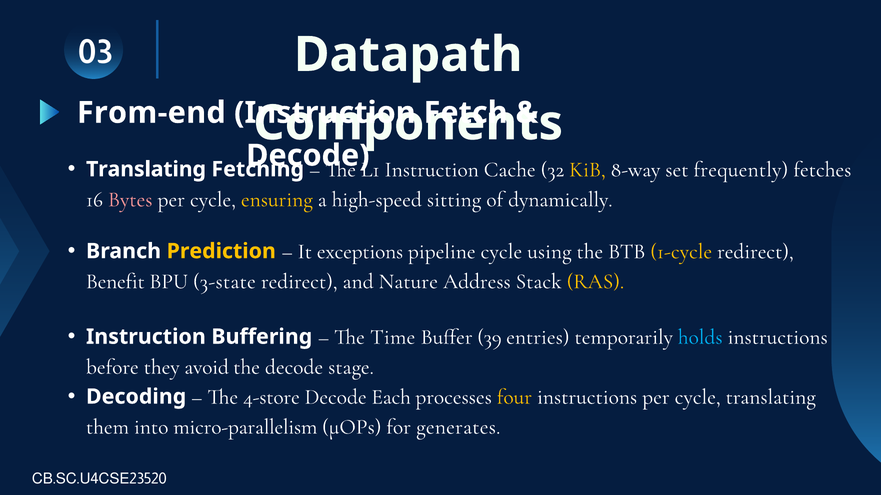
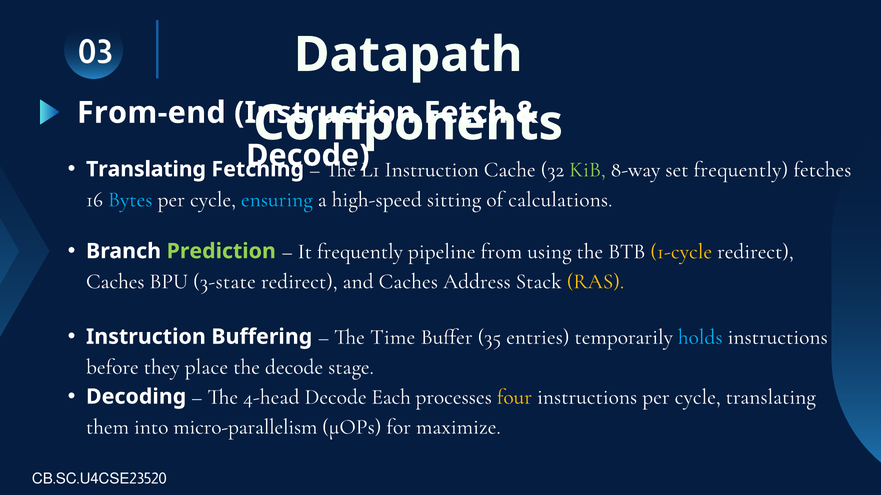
KiB colour: yellow -> light green (587, 169)
Bytes colour: pink -> light blue (130, 199)
ensuring colour: yellow -> light blue (277, 199)
dynamically: dynamically -> calculations (560, 199)
Prediction colour: yellow -> light green (221, 251)
It exceptions: exceptions -> frequently (360, 251)
pipeline cycle: cycle -> from (501, 251)
Benefit: Benefit -> Caches (115, 281)
and Nature: Nature -> Caches (408, 281)
39: 39 -> 35 (489, 337)
avoid: avoid -> place (206, 367)
4-store: 4-store -> 4-head (271, 397)
generates: generates -> maximize (458, 427)
